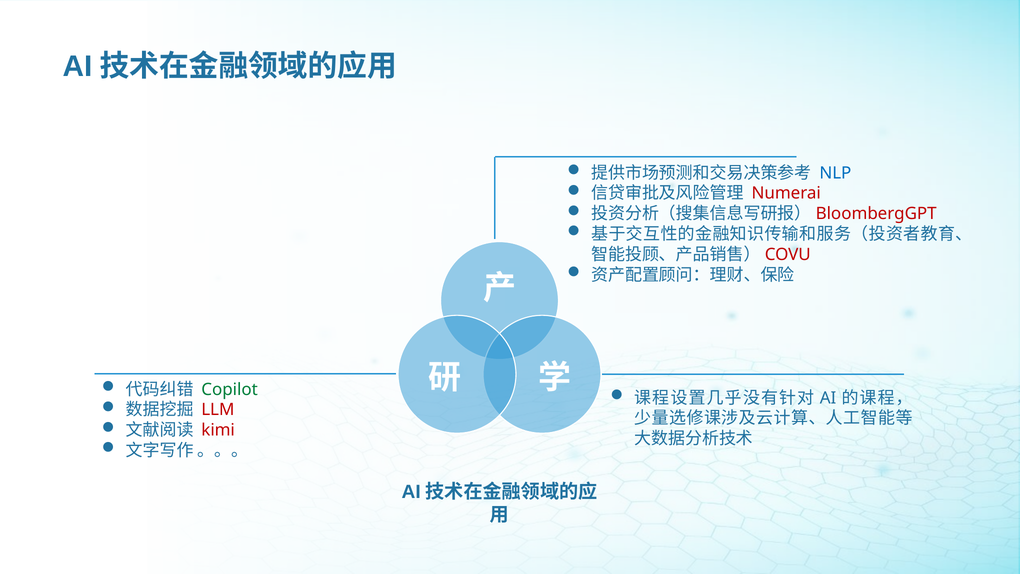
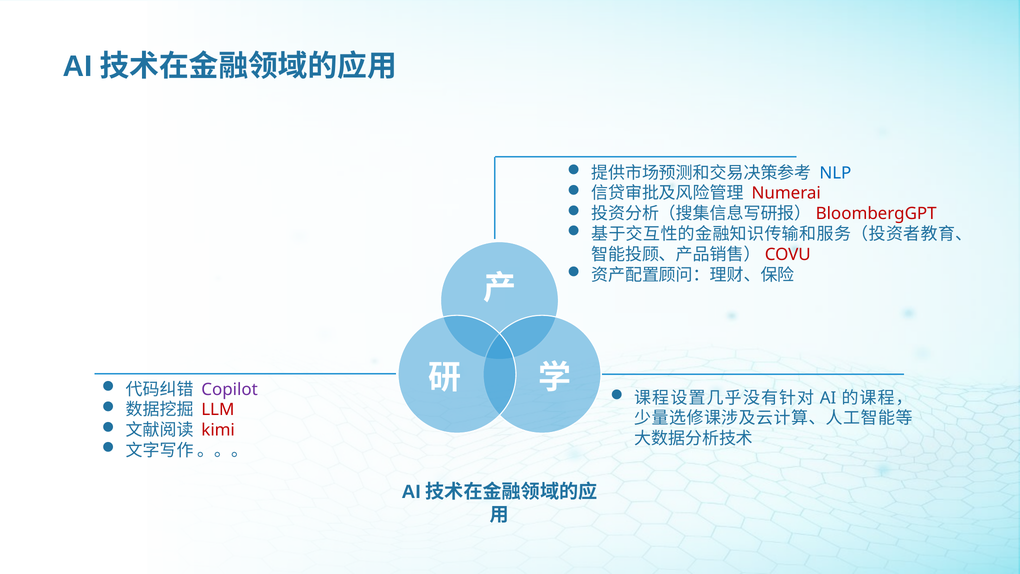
Copilot colour: green -> purple (230, 389)
